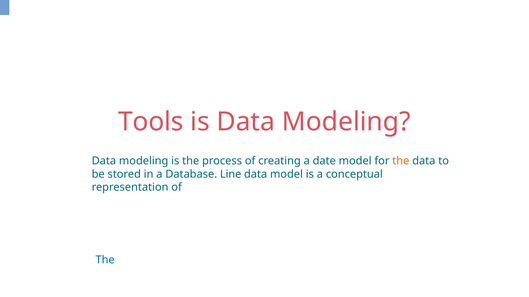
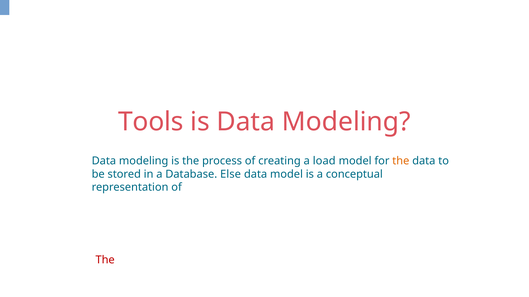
date: date -> load (324, 161)
Line: Line -> Else (231, 174)
The colour: blue -> red (105, 260)
